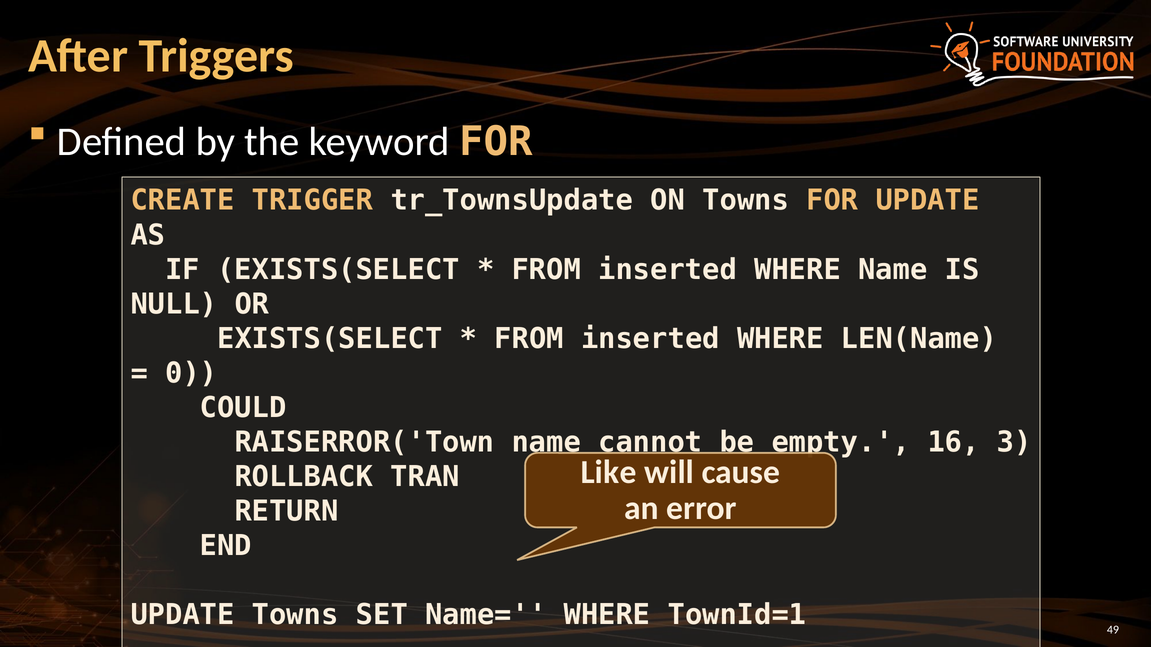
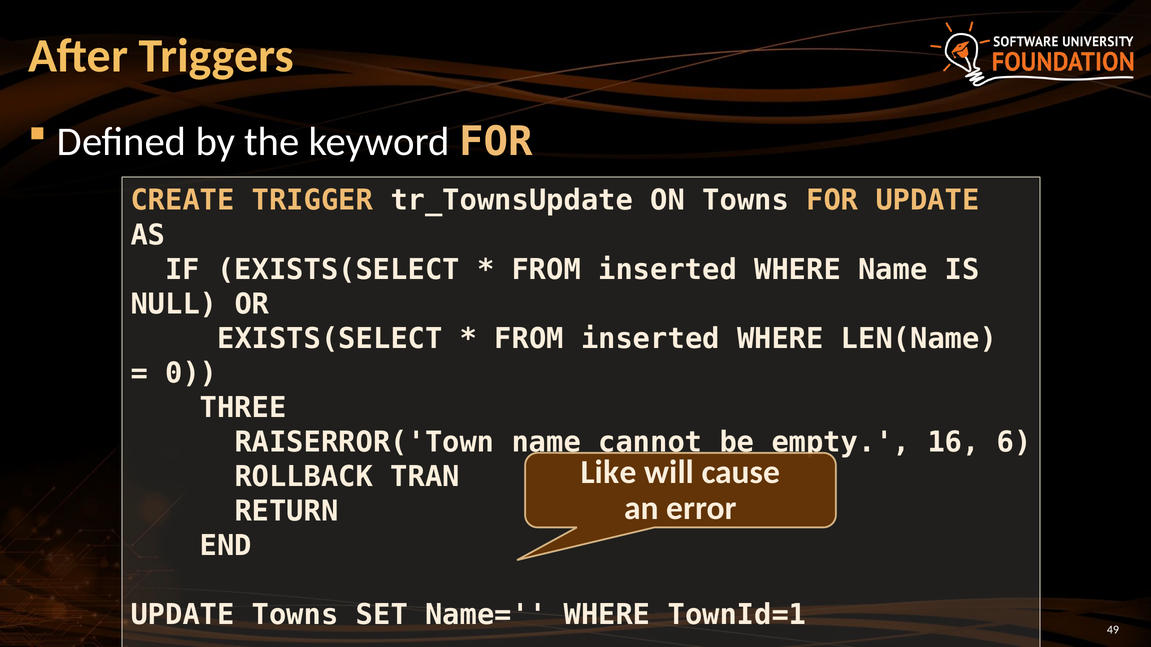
COULD: COULD -> THREE (243, 408)
3: 3 -> 6 (1014, 442)
